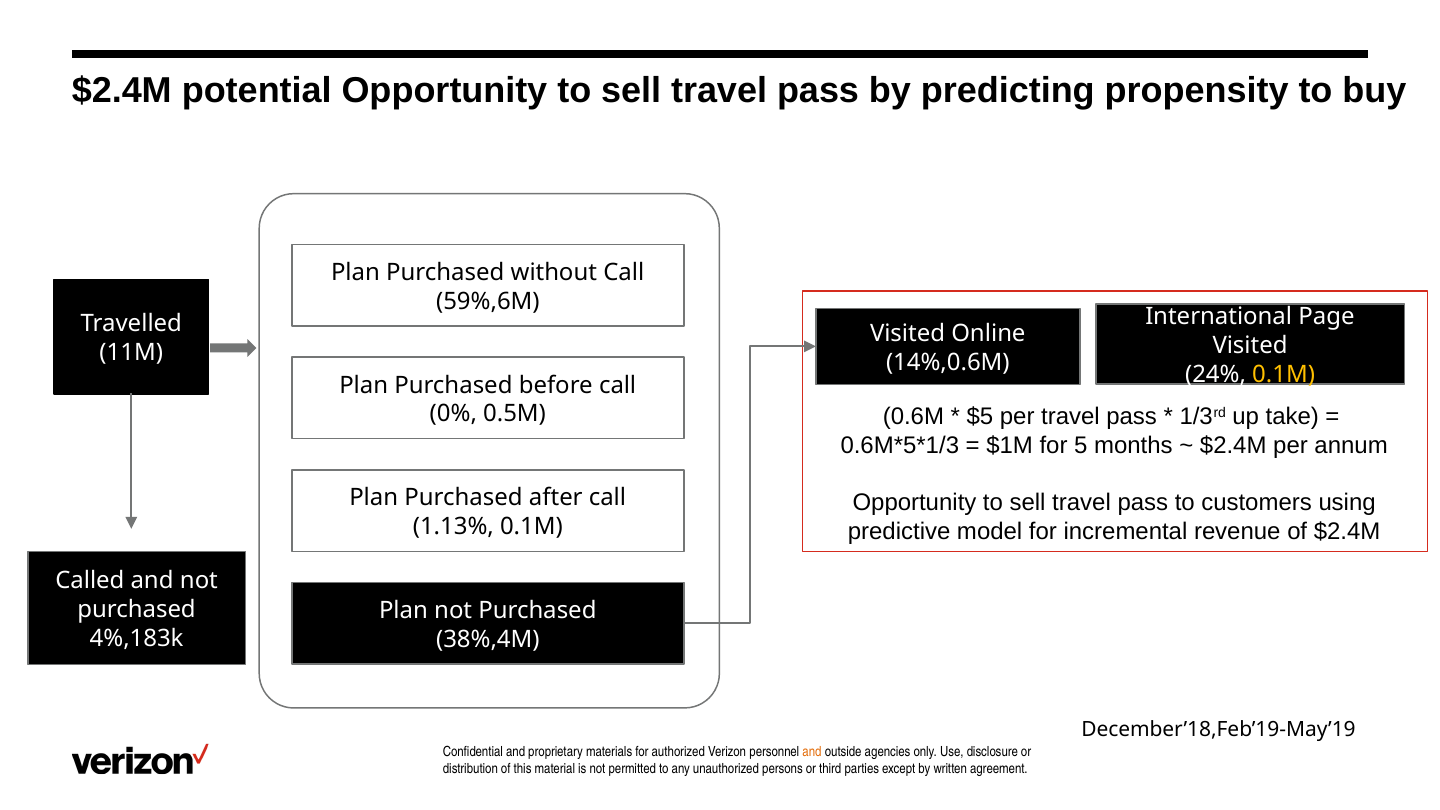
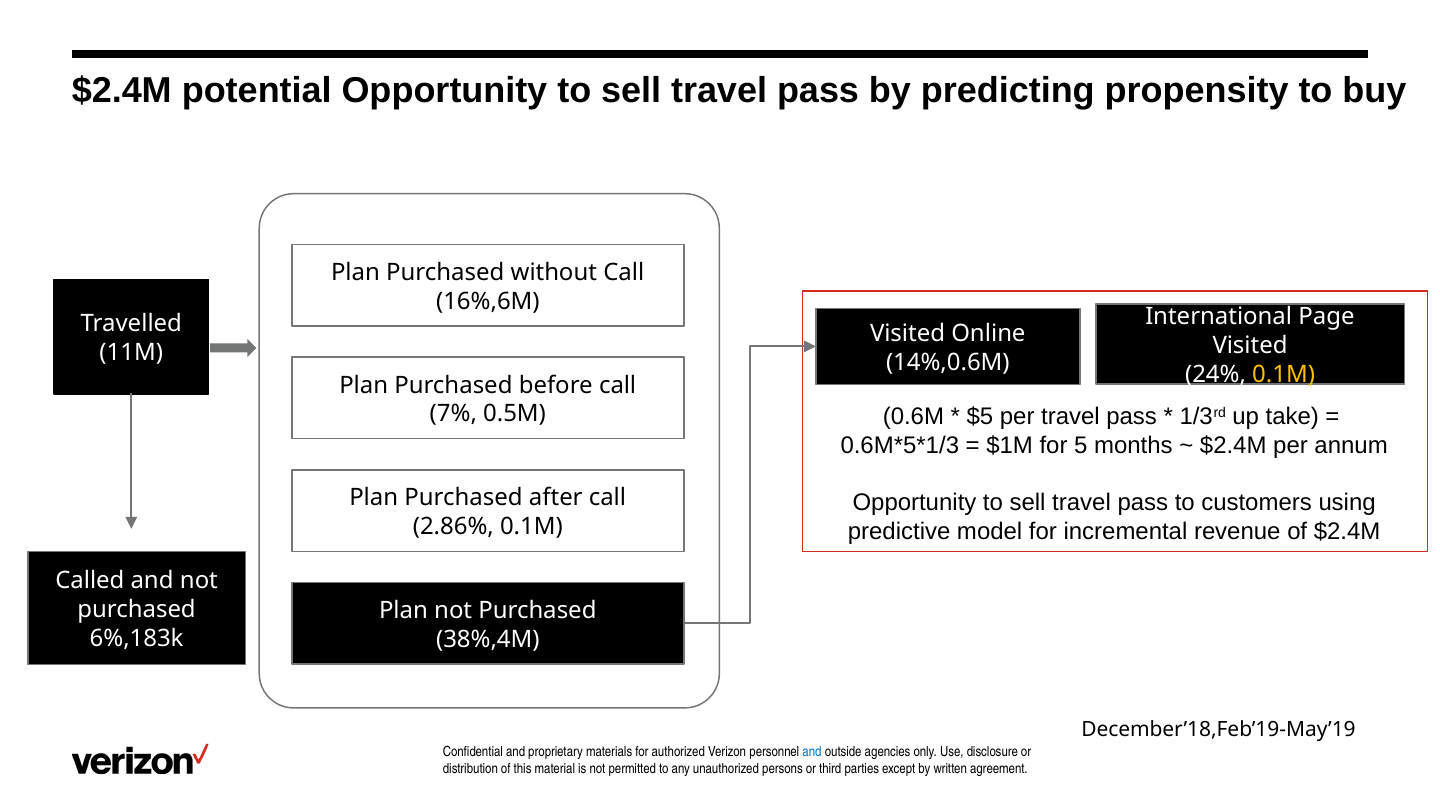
59%,6M: 59%,6M -> 16%,6M (488, 301)
0%: 0% -> 7% (453, 414)
1.13%: 1.13% -> 2.86% (453, 527)
4%,183k: 4%,183k -> 6%,183k (137, 638)
and colour: orange -> blue (812, 752)
